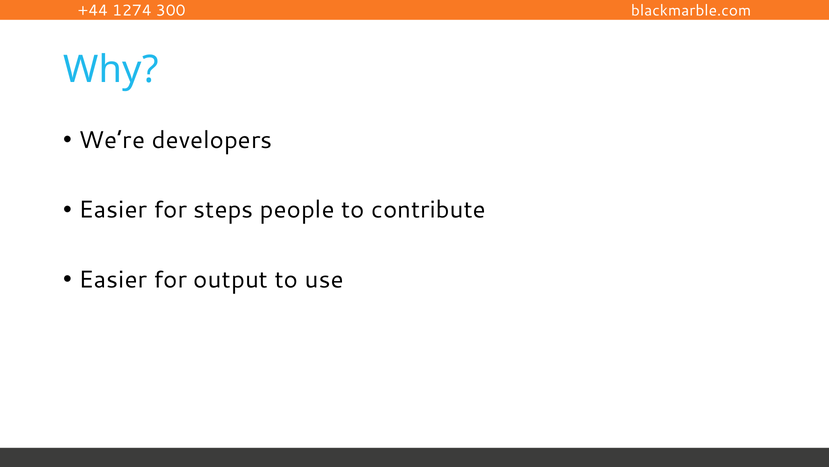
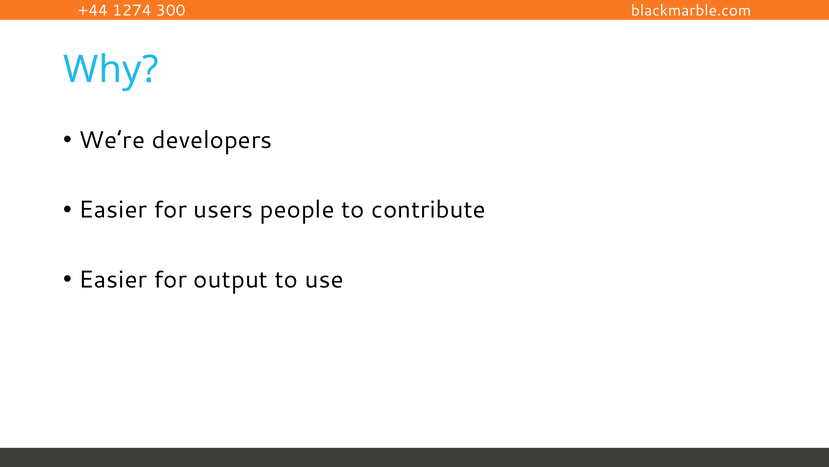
steps: steps -> users (223, 210)
